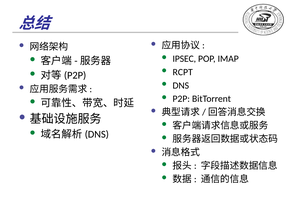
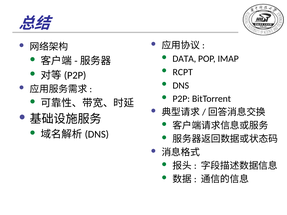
IPSEC: IPSEC -> DATA (184, 59)
